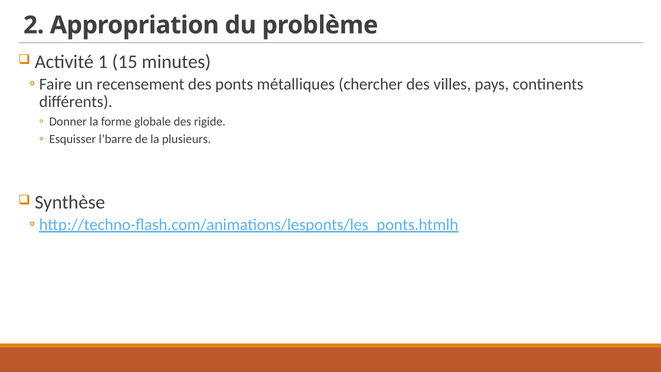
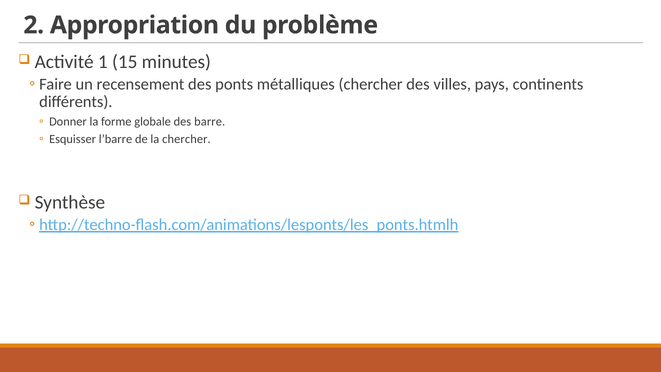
rigide: rigide -> barre (210, 122)
la plusieurs: plusieurs -> chercher (186, 139)
